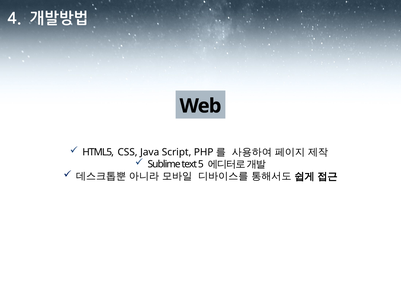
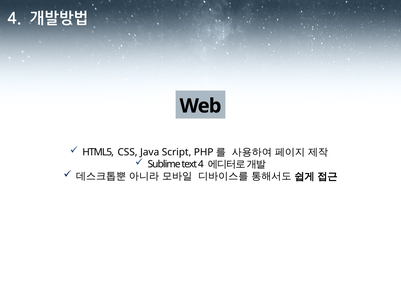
text 5: 5 -> 4 (201, 165)
